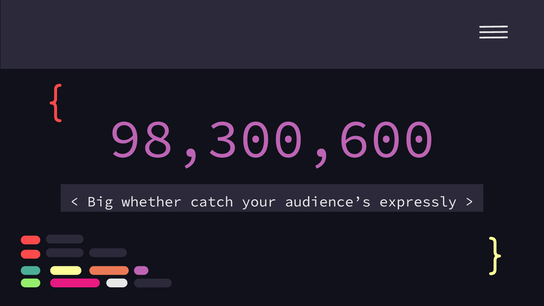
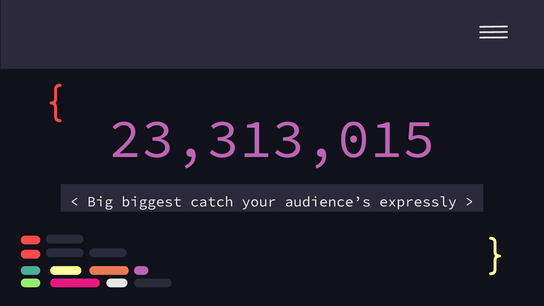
98,300,600: 98,300,600 -> 23,313,015 (272, 139)
whether: whether -> biggest (152, 202)
